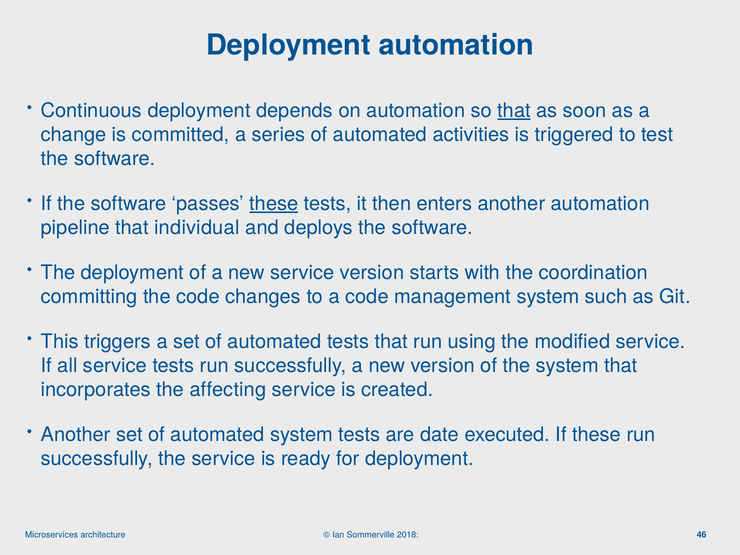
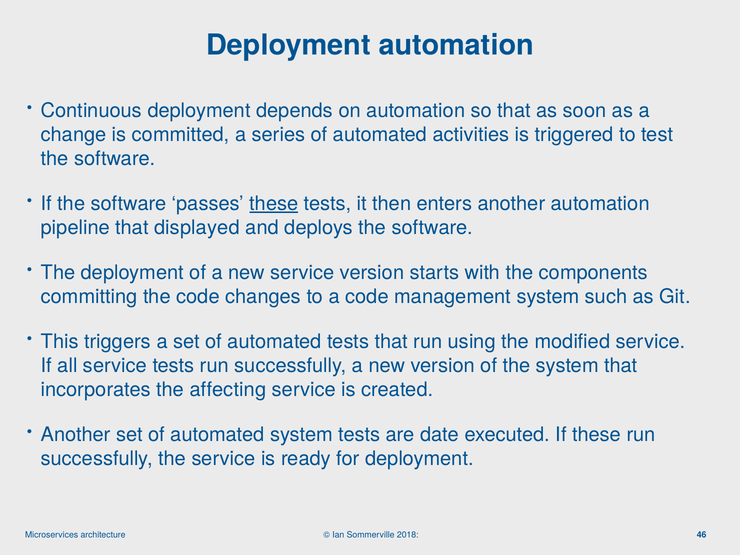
that underline: present -> none (514, 111)
individual: individual -> displayed (197, 228)
coordination: coordination -> components (593, 273)
